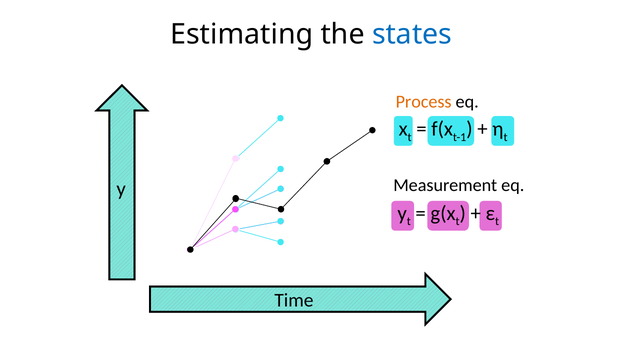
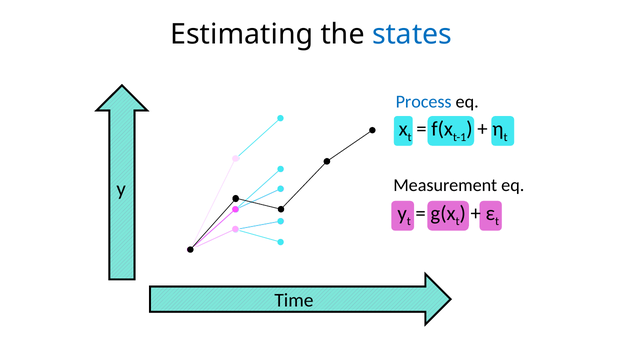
Process colour: orange -> blue (424, 102)
